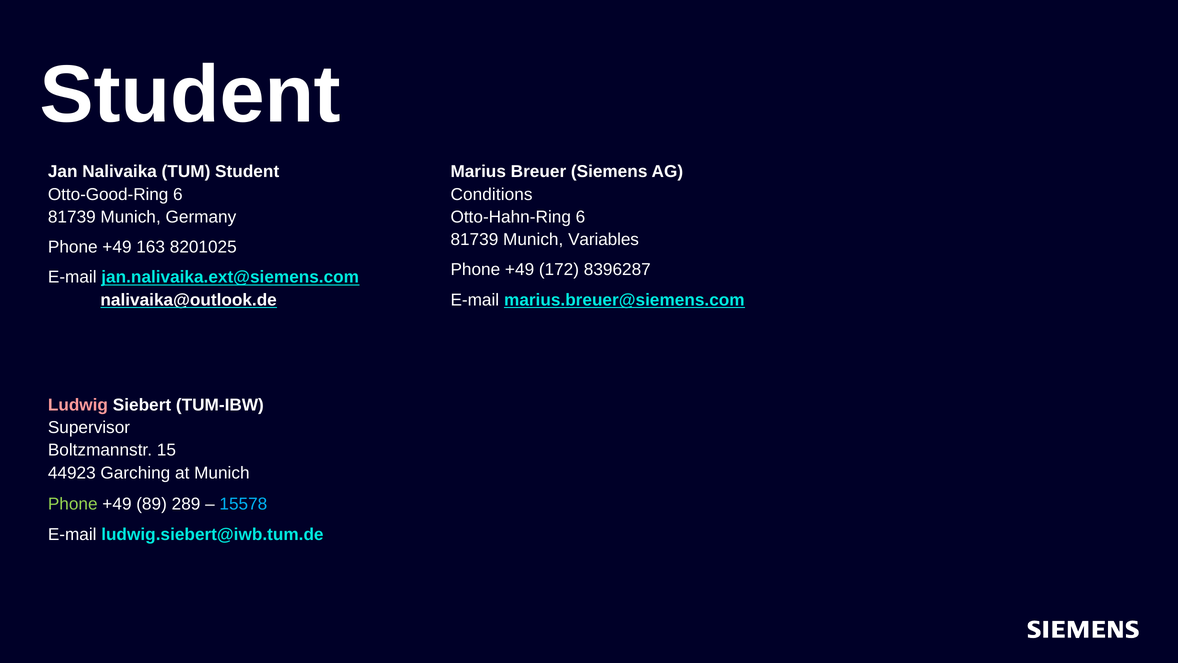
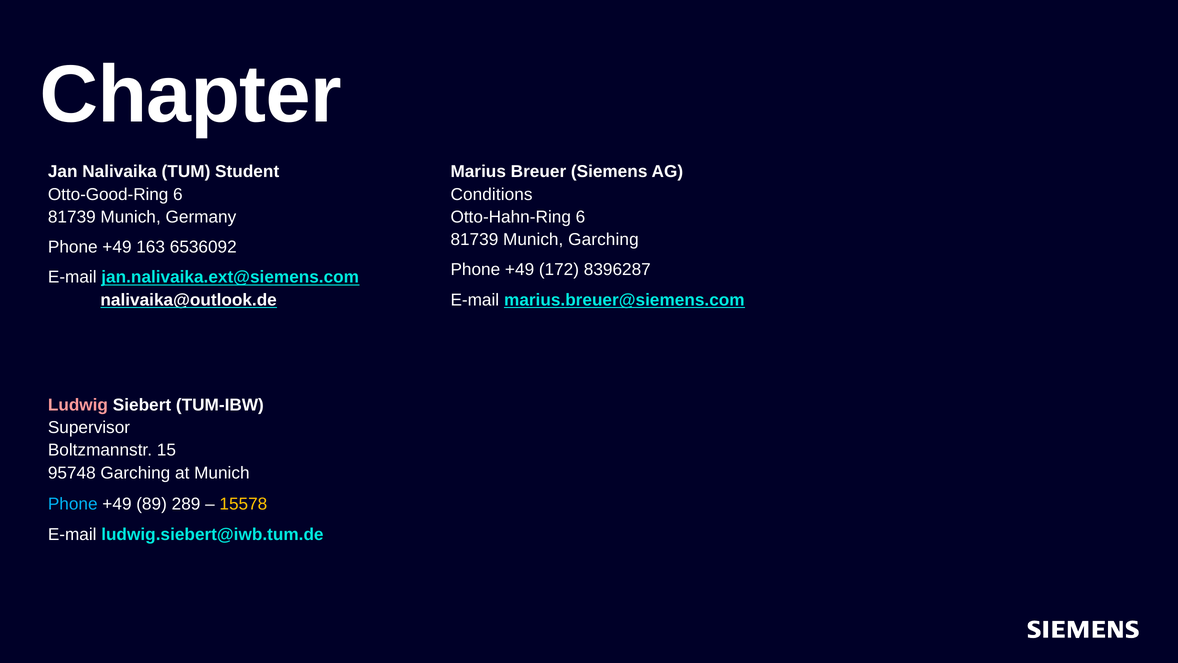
Student: Student -> Chapter (191, 95)
Munich Variables: Variables -> Garching (603, 240)
8201025: 8201025 -> 6536092 (203, 247)
44923: 44923 -> 95748 (72, 473)
Phone colour: light green -> light blue (73, 504)
15578 colour: light blue -> yellow (243, 504)
